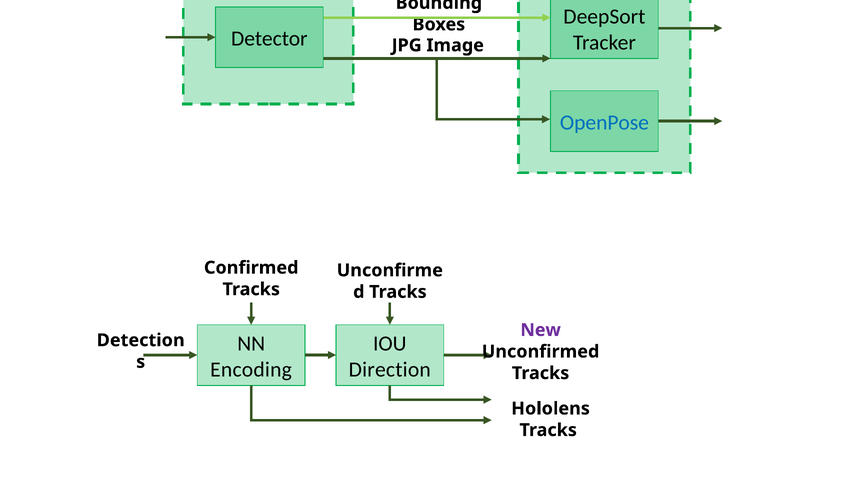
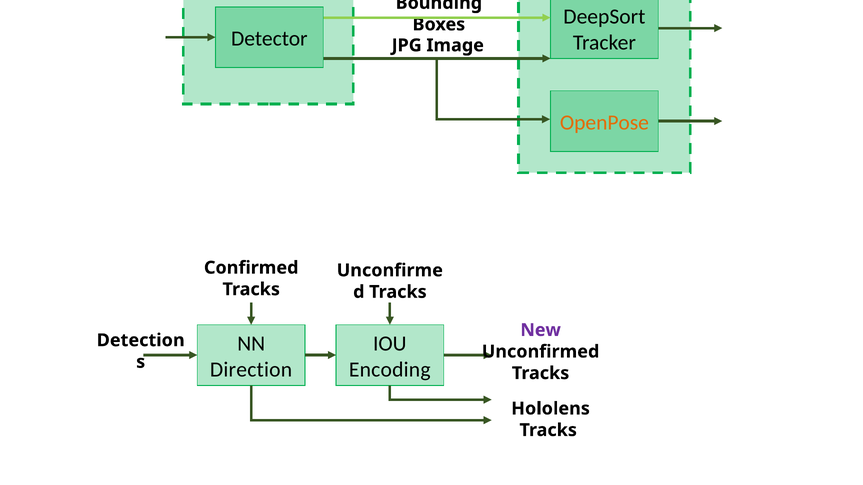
OpenPose colour: blue -> orange (604, 123)
Encoding: Encoding -> Direction (251, 370)
Direction: Direction -> Encoding (390, 370)
